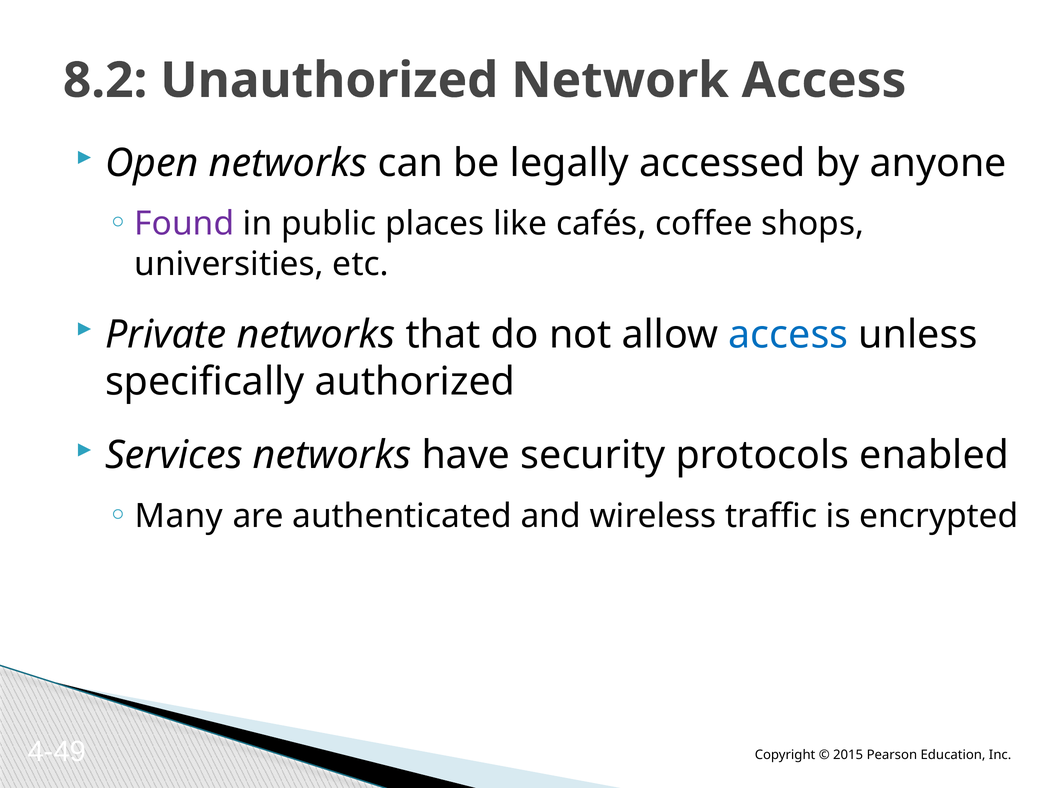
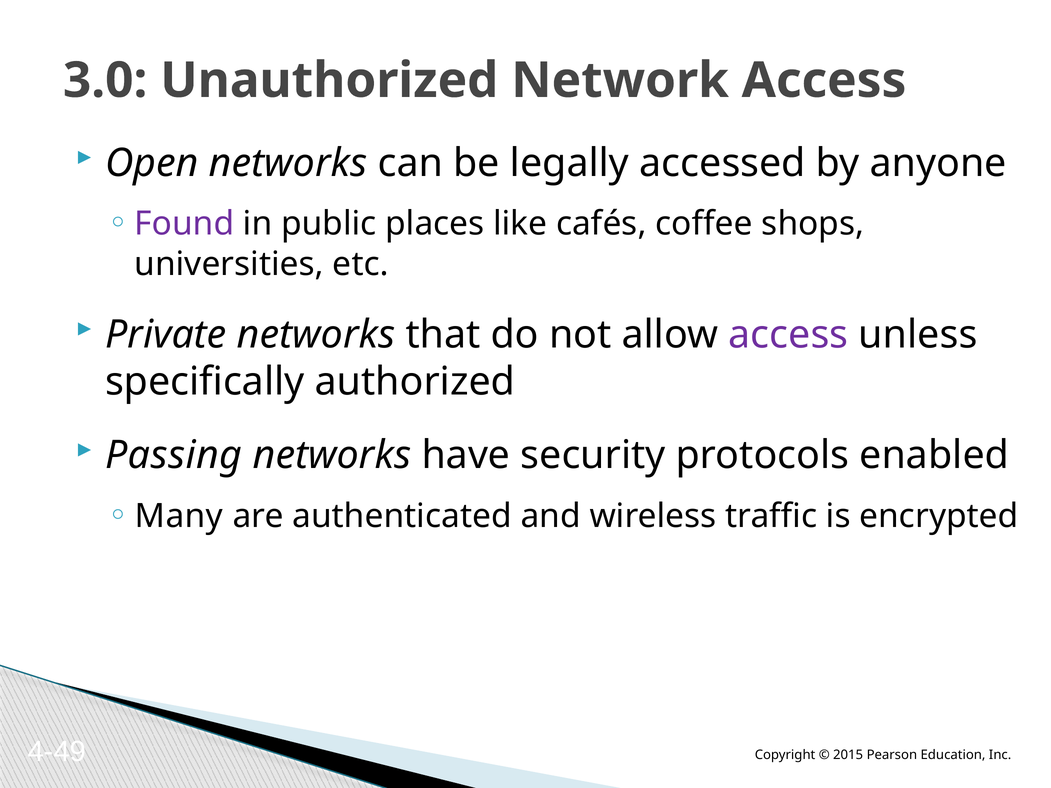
8.2: 8.2 -> 3.0 (105, 81)
access colour: blue -> purple (788, 335)
Services: Services -> Passing (174, 456)
